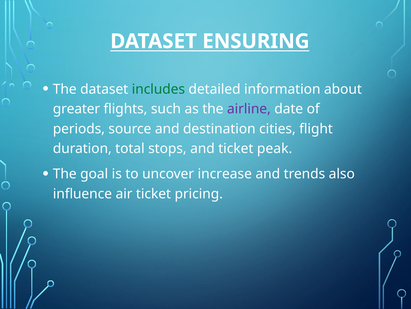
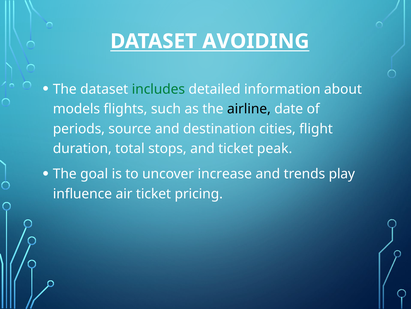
ENSURING: ENSURING -> AVOIDING (256, 41)
greater: greater -> models (76, 109)
airline colour: purple -> black (249, 109)
also: also -> play (342, 174)
